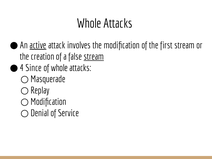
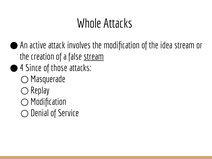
active underline: present -> none (38, 45)
first: first -> idea (166, 45)
of whole: whole -> those (59, 68)
